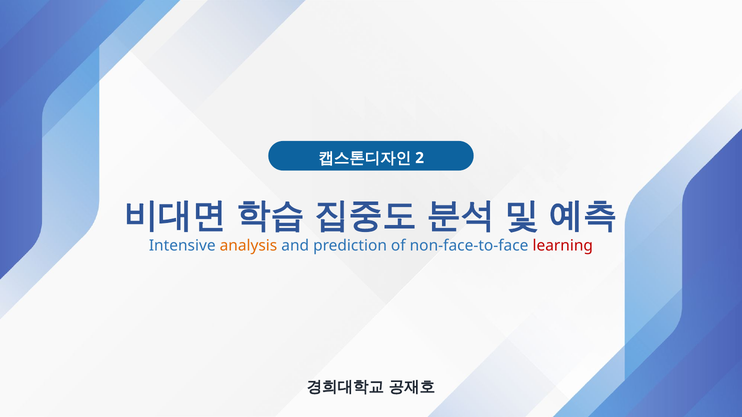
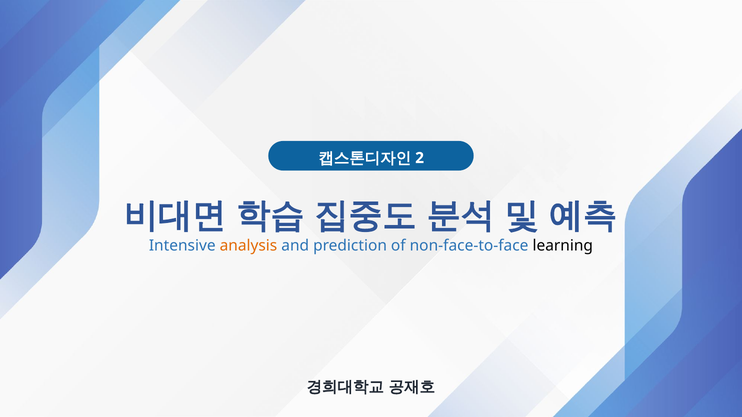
learning colour: red -> black (563, 246)
